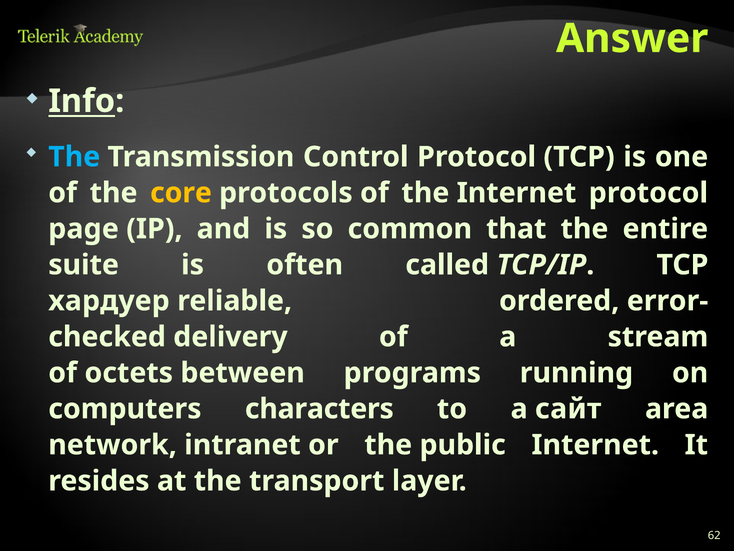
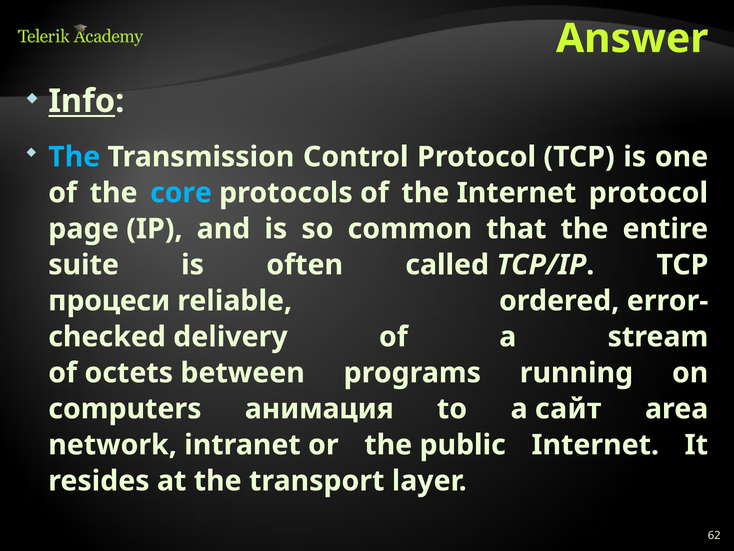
core colour: yellow -> light blue (181, 193)
хардуер: хардуер -> процеси (109, 301)
characters: characters -> анимация (319, 409)
